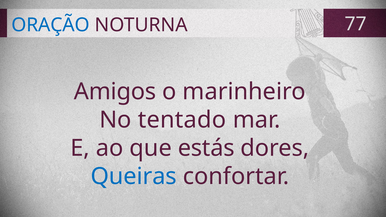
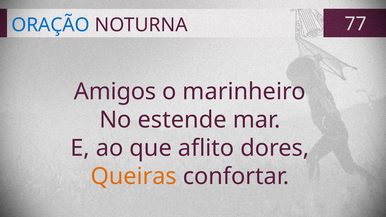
tentado: tentado -> estende (182, 120)
estás: estás -> aflito (206, 148)
Queiras colour: blue -> orange (134, 177)
